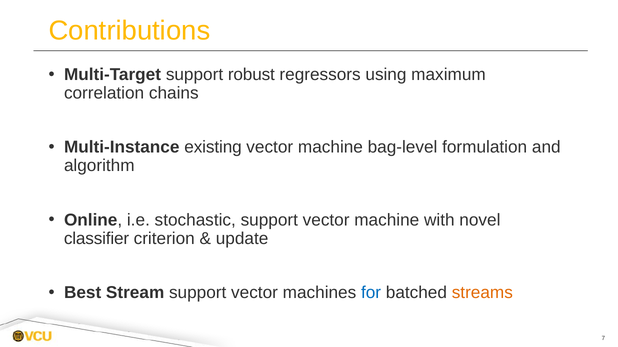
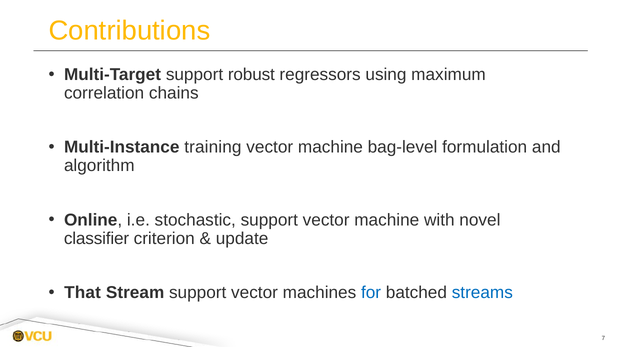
existing: existing -> training (213, 148)
Best: Best -> That (83, 293)
streams colour: orange -> blue (482, 293)
